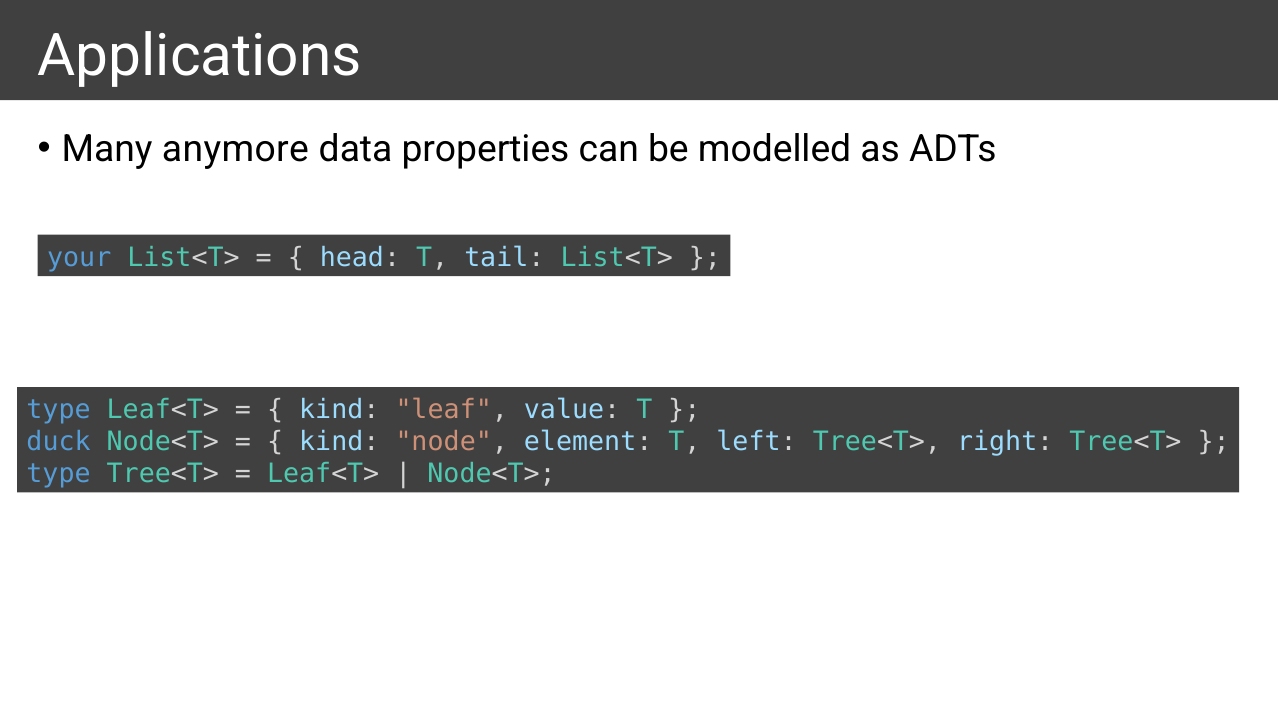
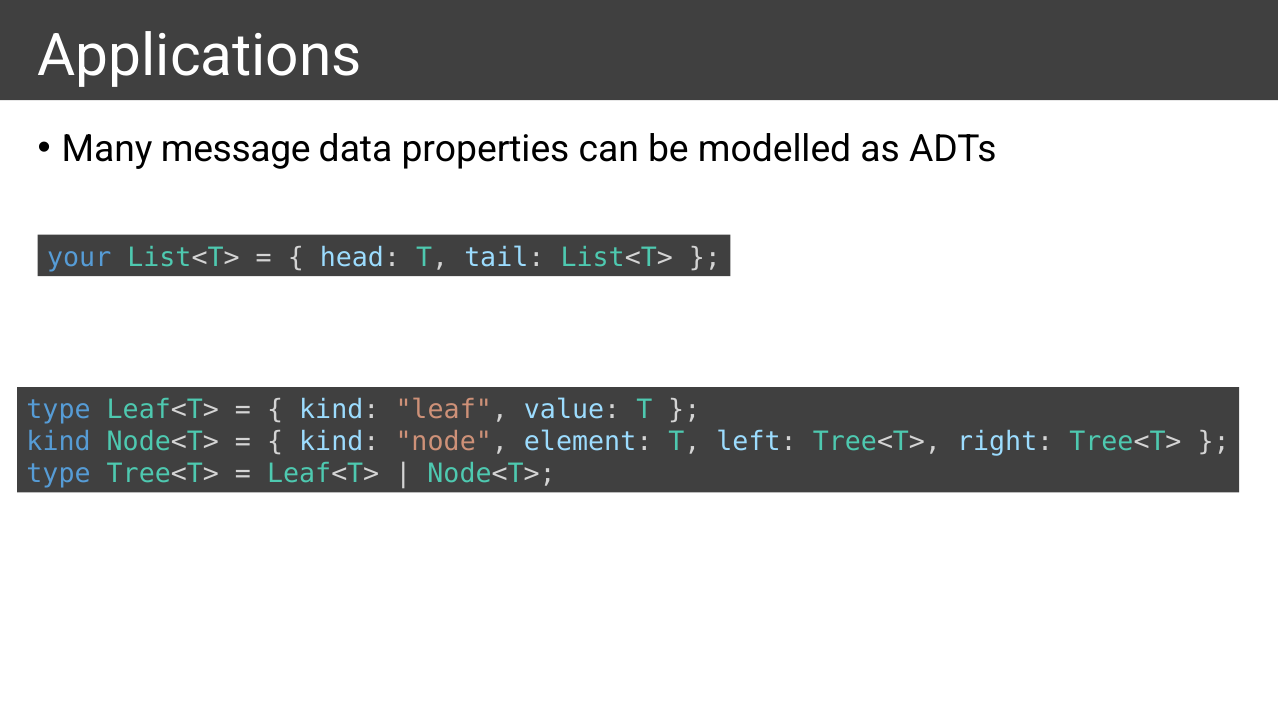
anymore: anymore -> message (236, 149)
duck: duck -> kind (59, 442)
